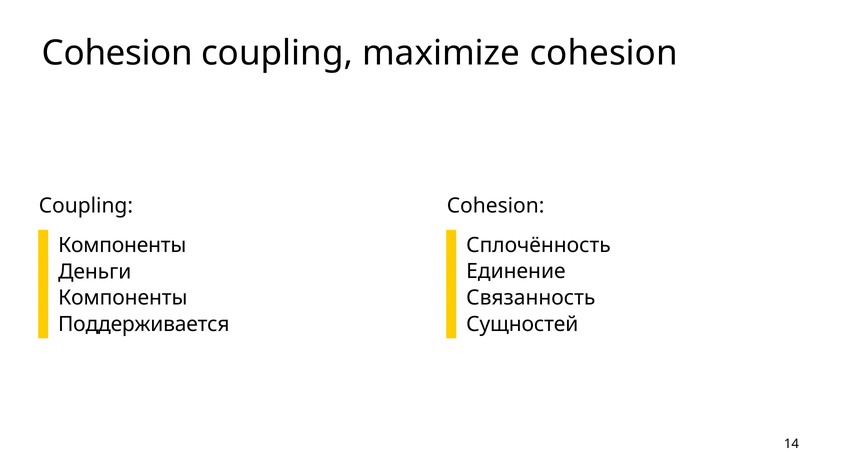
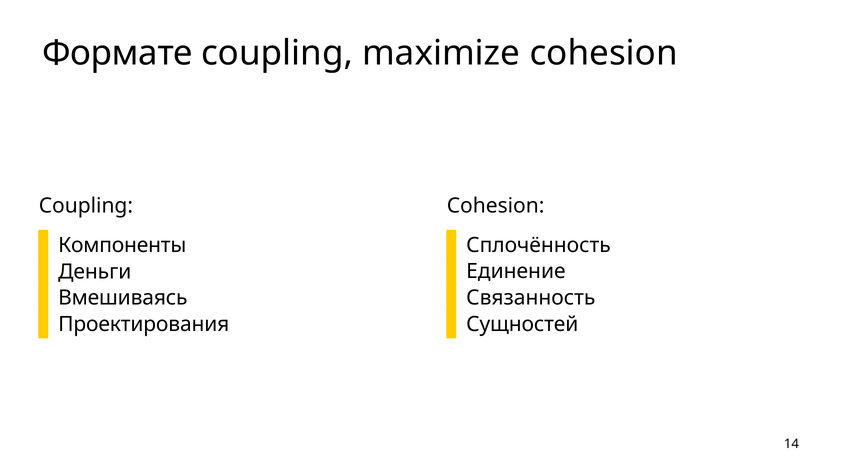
Cohesion: Cohesion -> Формате (117, 53)
Компоненты: Компоненты -> Вмешиваясь (123, 298)
Поддерживается: Поддерживается -> Проектирования (144, 324)
